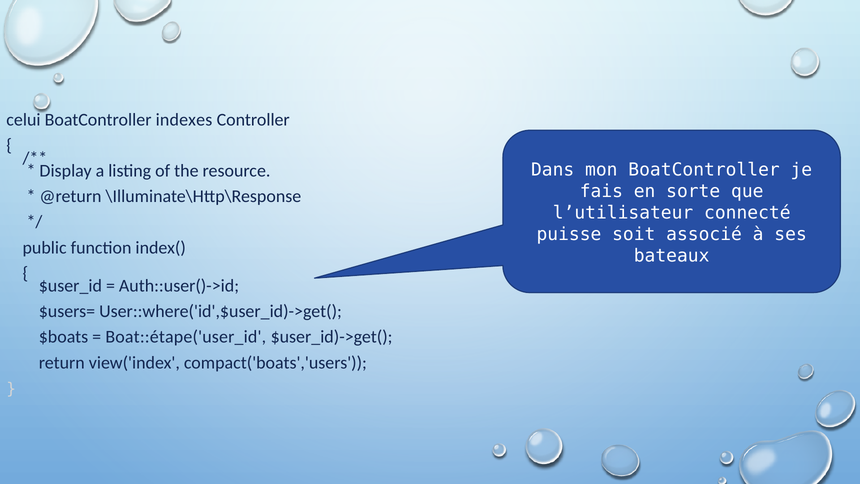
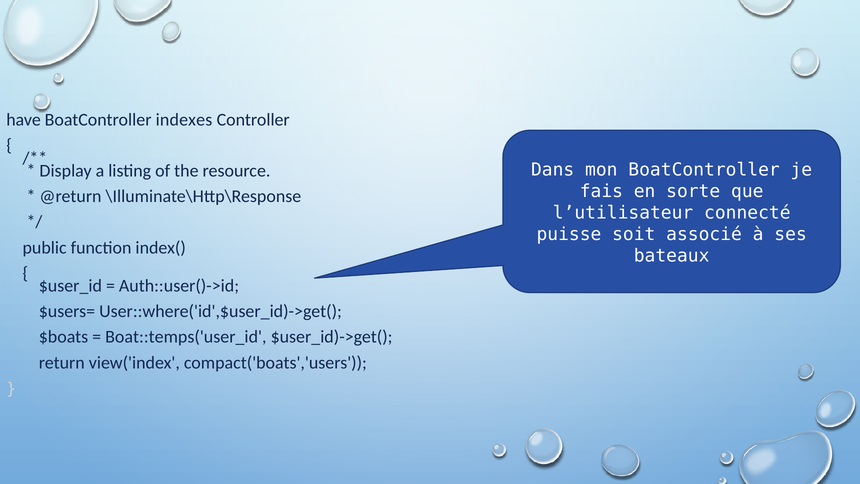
celui: celui -> have (24, 120)
Boat::étape('user_id: Boat::étape('user_id -> Boat::temps('user_id (186, 337)
